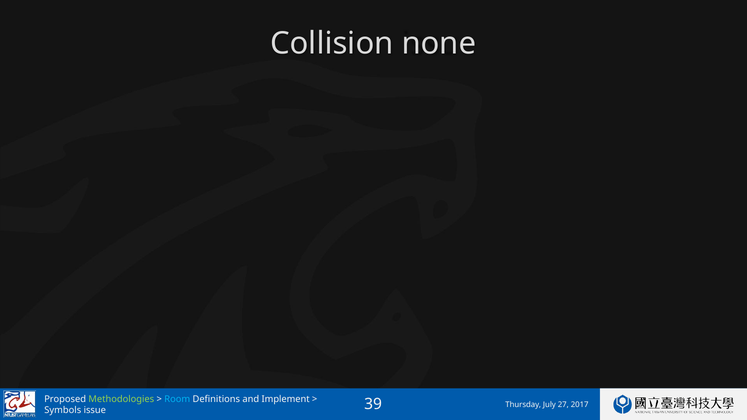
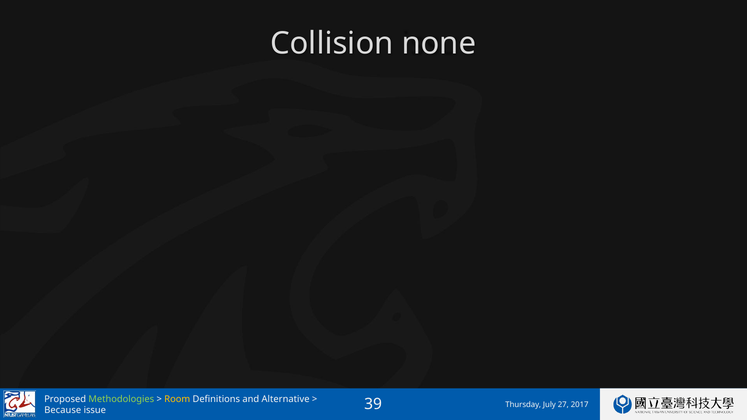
Room colour: light blue -> yellow (177, 399)
Implement: Implement -> Alternative (286, 399)
Symbols: Symbols -> Because (63, 411)
